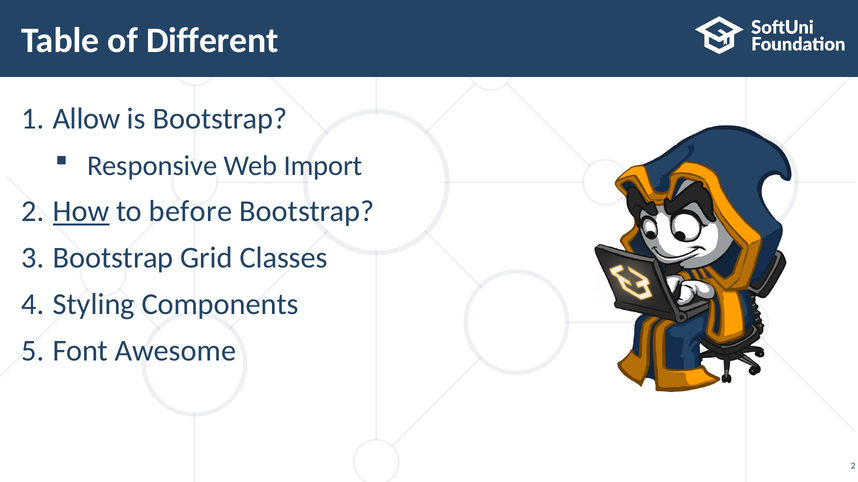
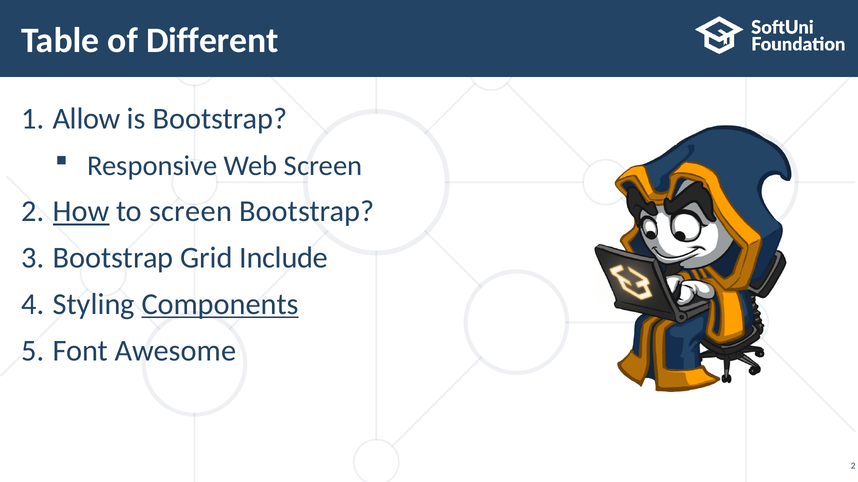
Web Import: Import -> Screen (323, 166)
to before: before -> screen (191, 212)
Classes: Classes -> Include (284, 258)
Components underline: none -> present (220, 305)
